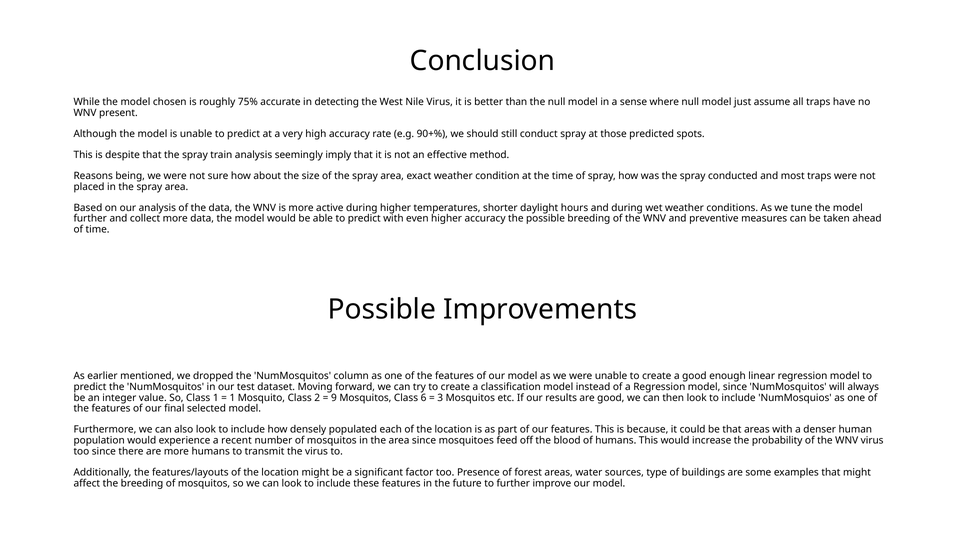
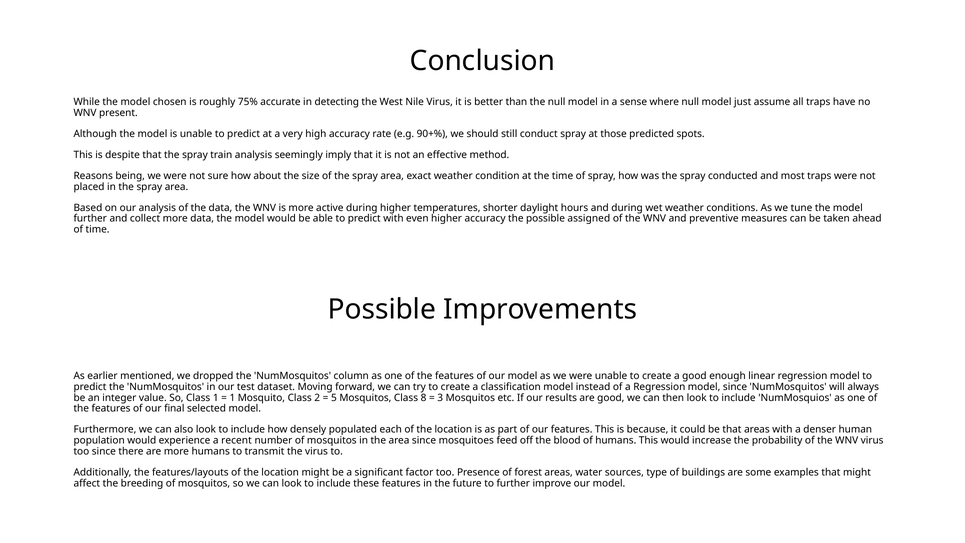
possible breeding: breeding -> assigned (589, 219)
9: 9 -> 5 (334, 398)
6: 6 -> 8 (424, 398)
